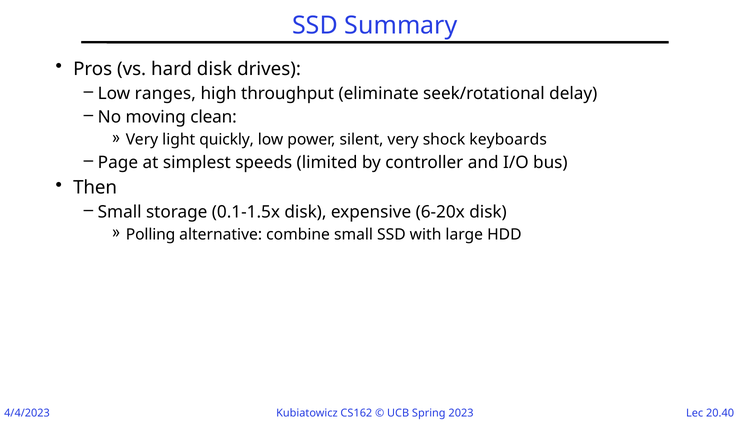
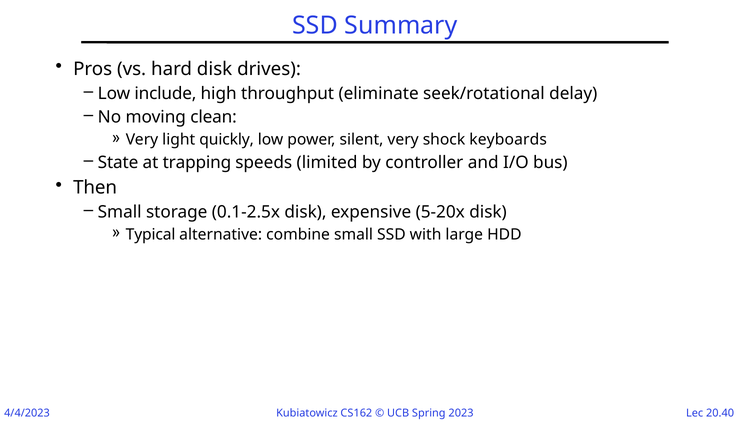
ranges: ranges -> include (165, 94)
Page: Page -> State (118, 163)
simplest: simplest -> trapping (197, 163)
0.1-1.5x: 0.1-1.5x -> 0.1-2.5x (246, 212)
6-20x: 6-20x -> 5-20x (440, 212)
Polling: Polling -> Typical (151, 235)
